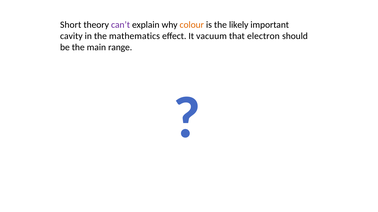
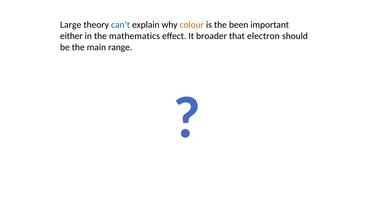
Short: Short -> Large (71, 25)
can’t colour: purple -> blue (121, 25)
likely: likely -> been (239, 25)
cavity: cavity -> either (71, 36)
vacuum: vacuum -> broader (212, 36)
